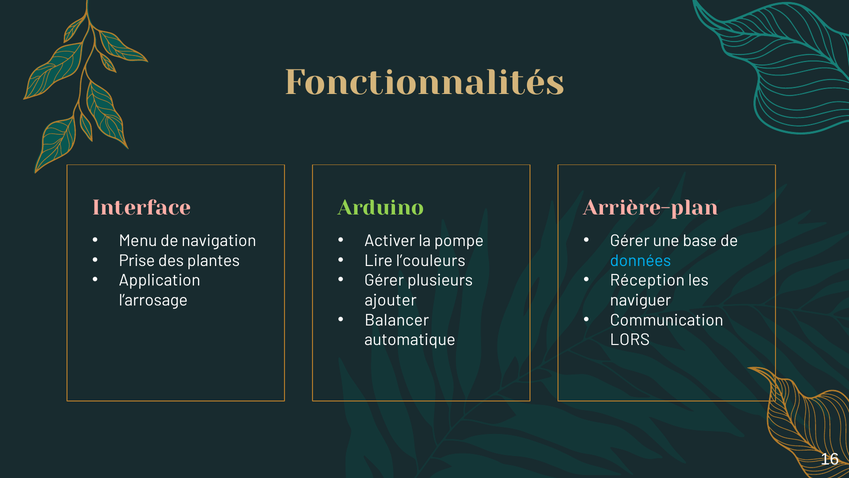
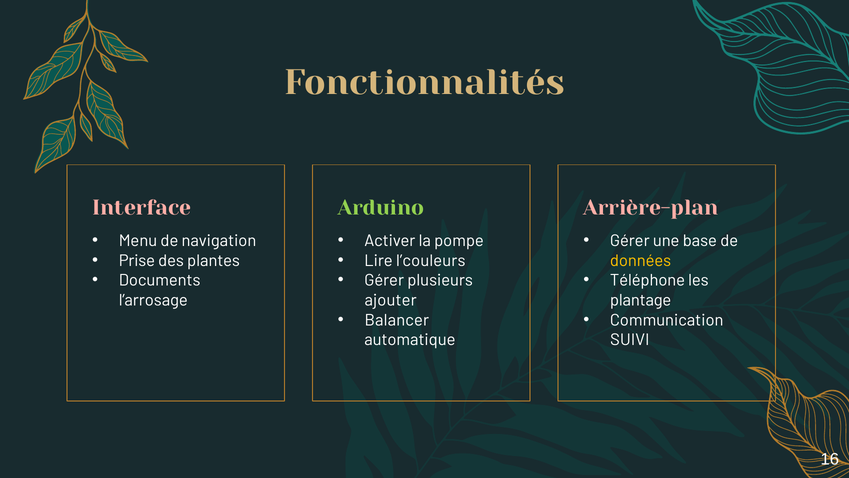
données colour: light blue -> yellow (641, 260)
Application: Application -> Documents (160, 280)
Réception: Réception -> Téléphone (647, 280)
naviguer: naviguer -> plantage (641, 300)
LORS: LORS -> SUIVI (630, 340)
